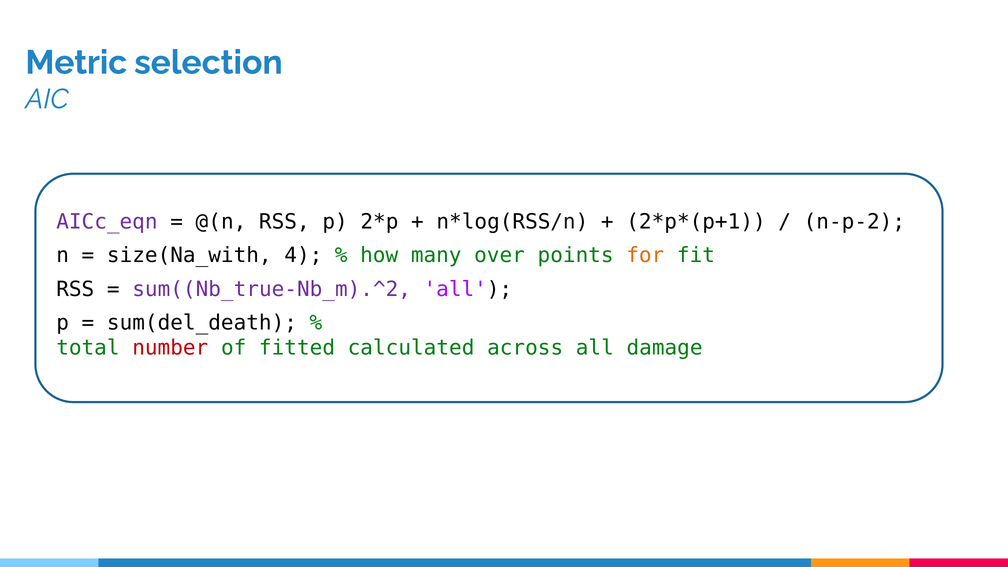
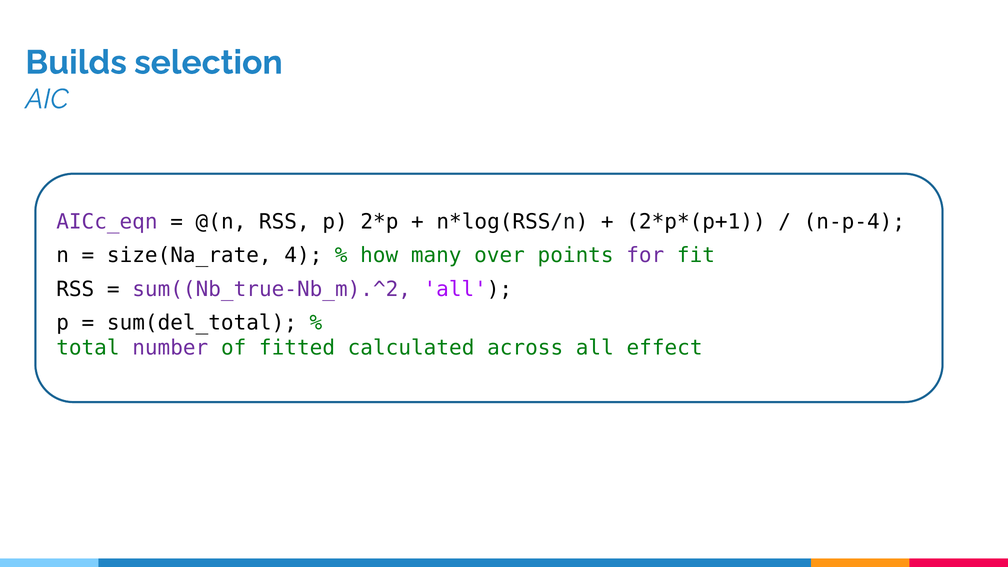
Metric: Metric -> Builds (76, 63)
n-p-2: n-p-2 -> n-p-4 (854, 222)
size(Na_with: size(Na_with -> size(Na_rate (189, 255)
for colour: orange -> purple (645, 255)
sum(del_death: sum(del_death -> sum(del_total (202, 323)
number colour: red -> purple (170, 348)
damage: damage -> effect (665, 348)
